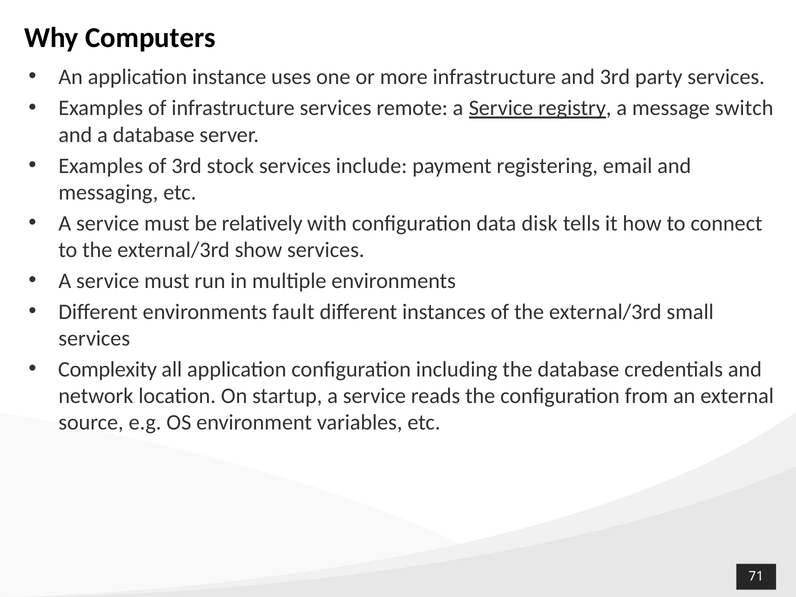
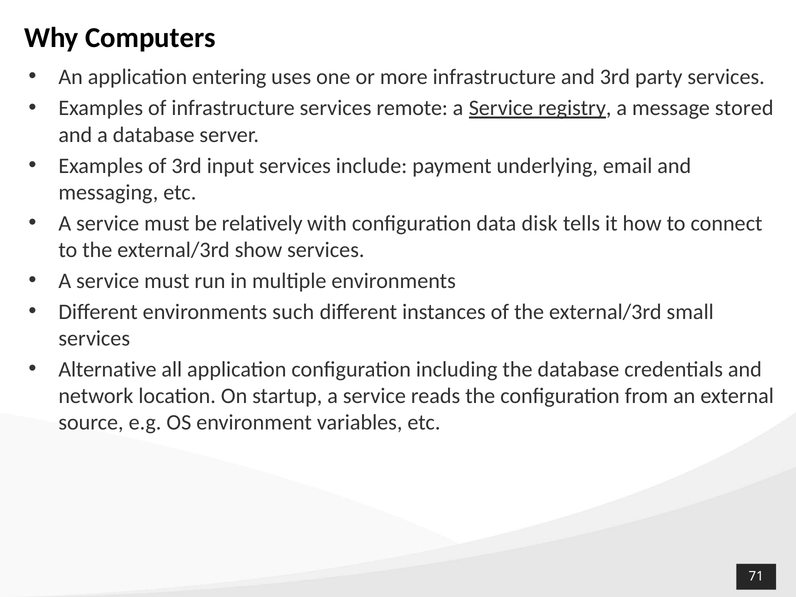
instance: instance -> entering (229, 77)
switch: switch -> stored (744, 108)
stock: stock -> input (230, 166)
registering: registering -> underlying (547, 166)
fault: fault -> such (293, 312)
Complexity: Complexity -> Alternative (107, 369)
